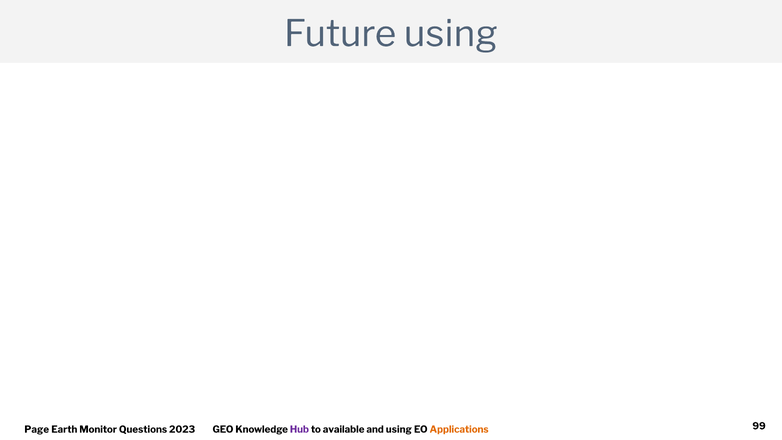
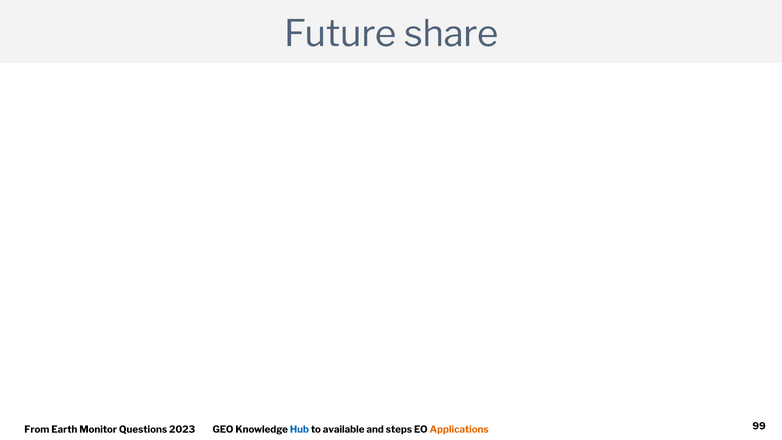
Future using: using -> share (451, 34)
Page: Page -> From (37, 429)
Hub colour: purple -> blue (299, 429)
and using: using -> steps (399, 429)
